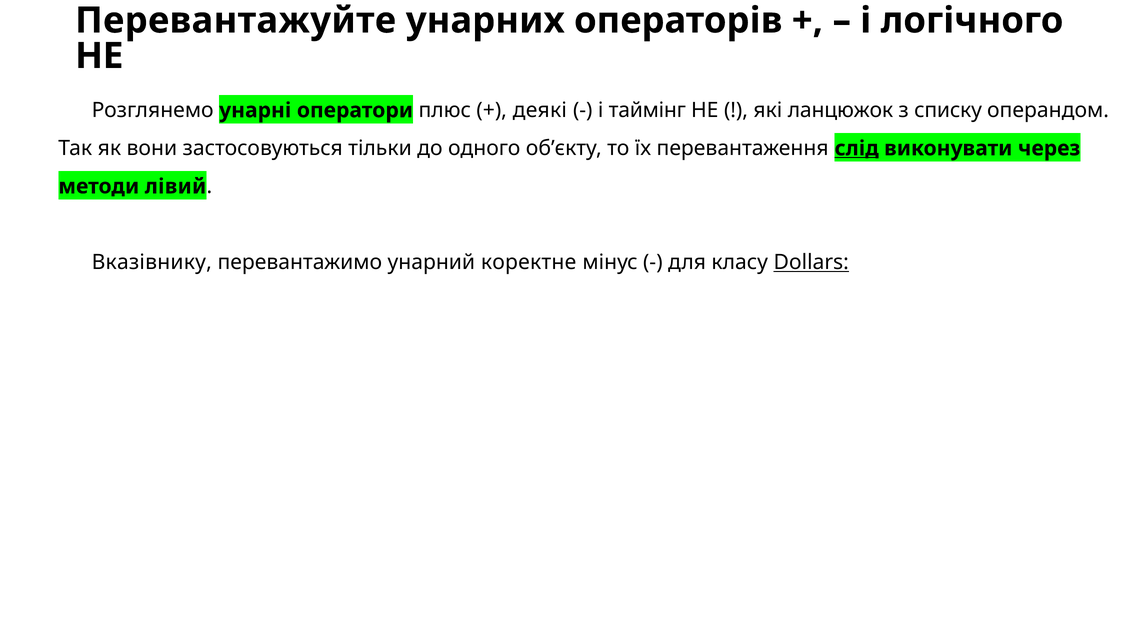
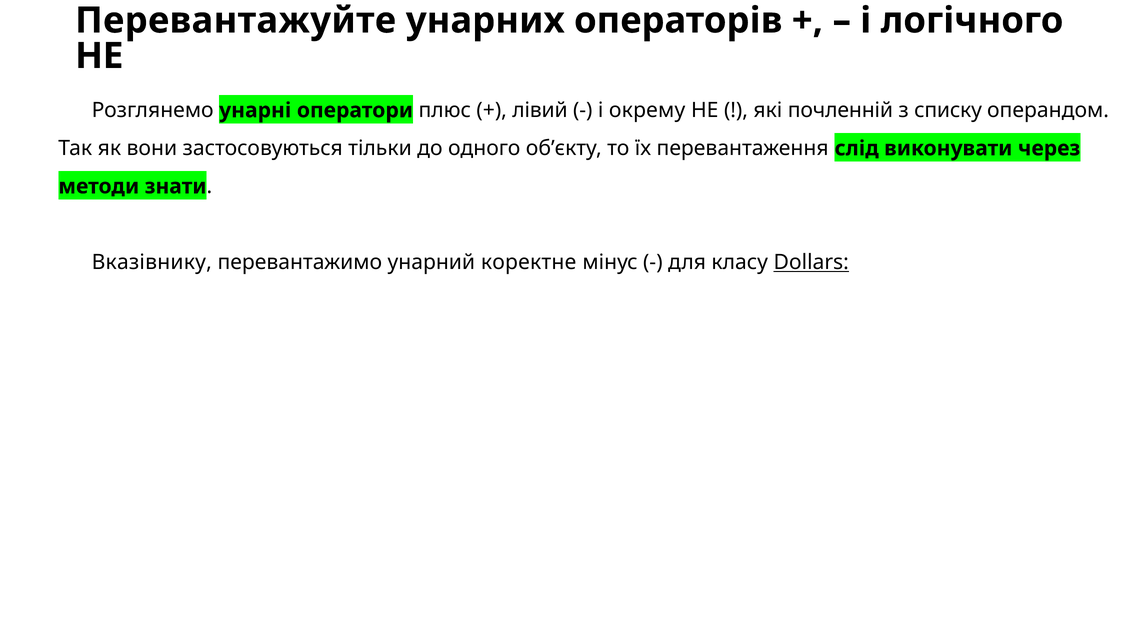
деякі: деякі -> лівий (540, 110)
таймінг: таймінг -> окрему (647, 110)
ланцюжок: ланцюжок -> почленній (840, 110)
слід underline: present -> none (857, 148)
лівий: лівий -> знати (176, 186)
